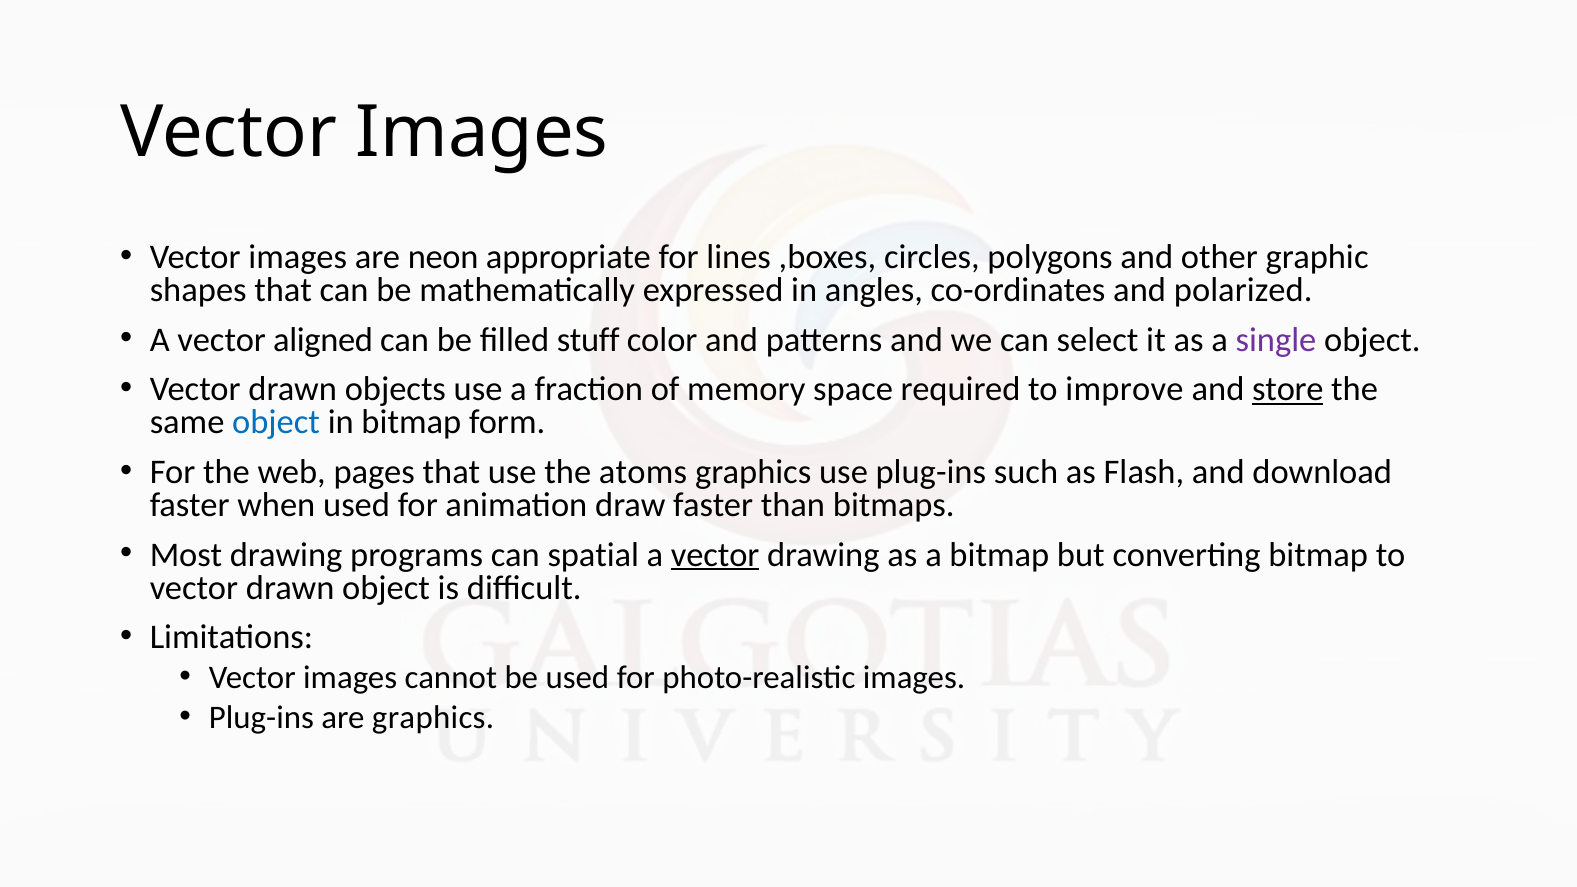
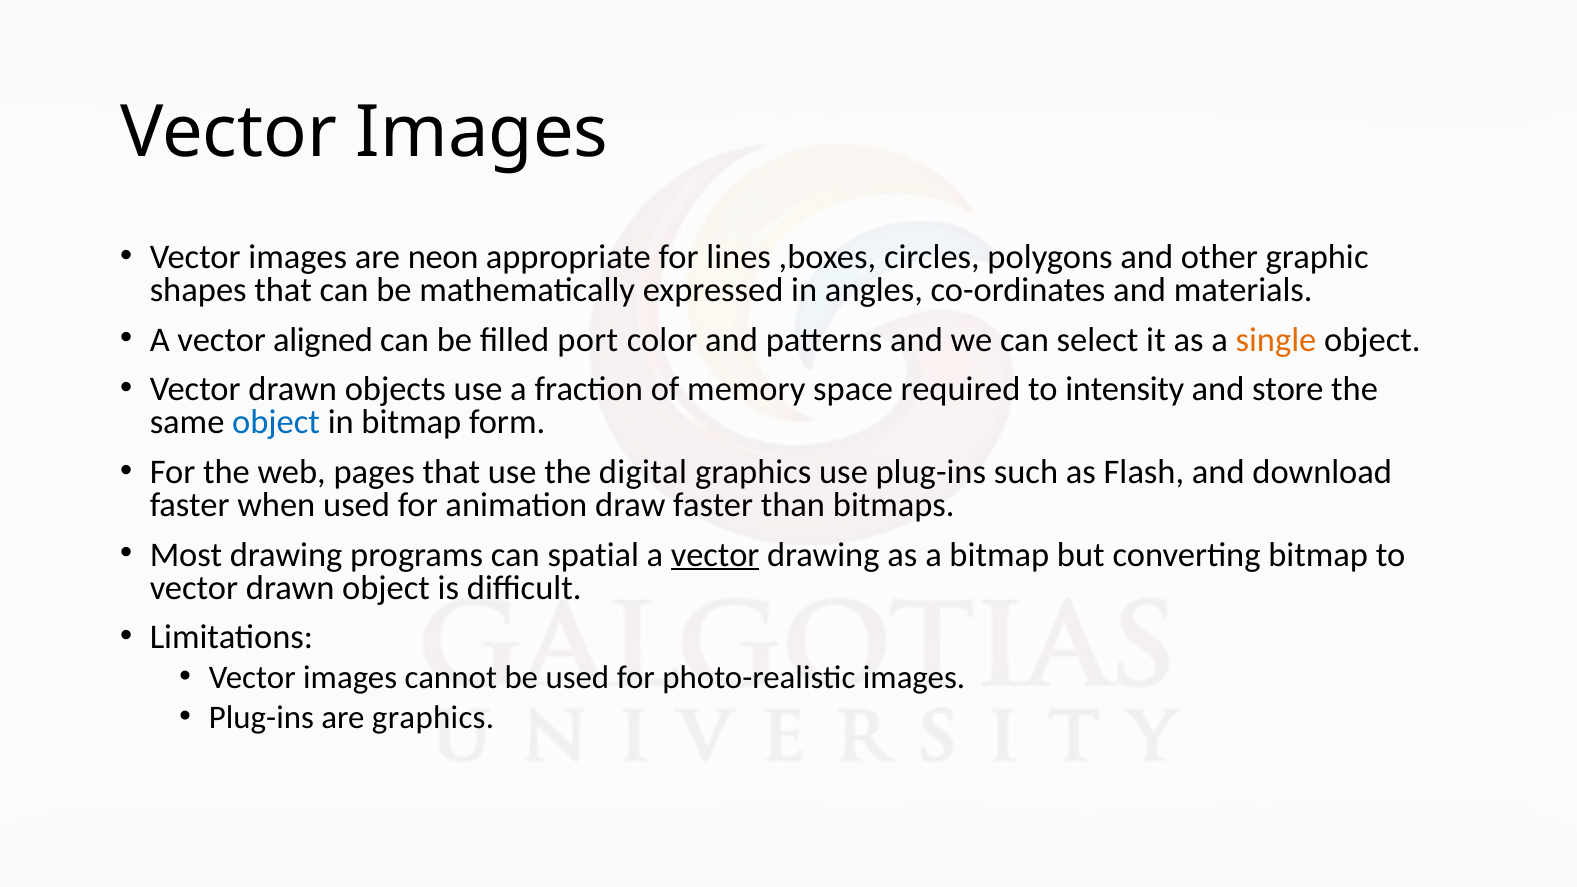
polarized: polarized -> materials (1243, 290)
stuff: stuff -> port (588, 340)
single colour: purple -> orange (1276, 340)
improve: improve -> intensity (1125, 389)
store underline: present -> none (1288, 389)
atoms: atoms -> digital (643, 472)
